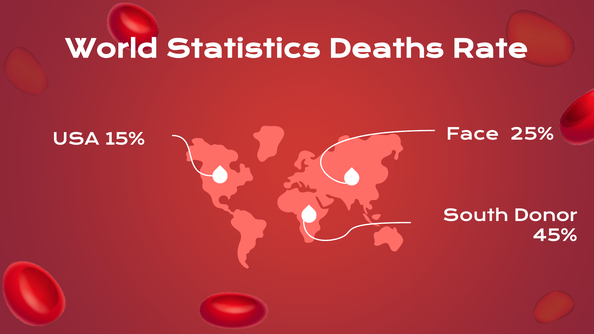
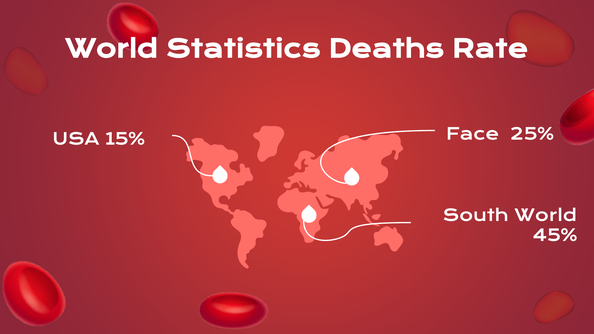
South Donor: Donor -> World (546, 216)
